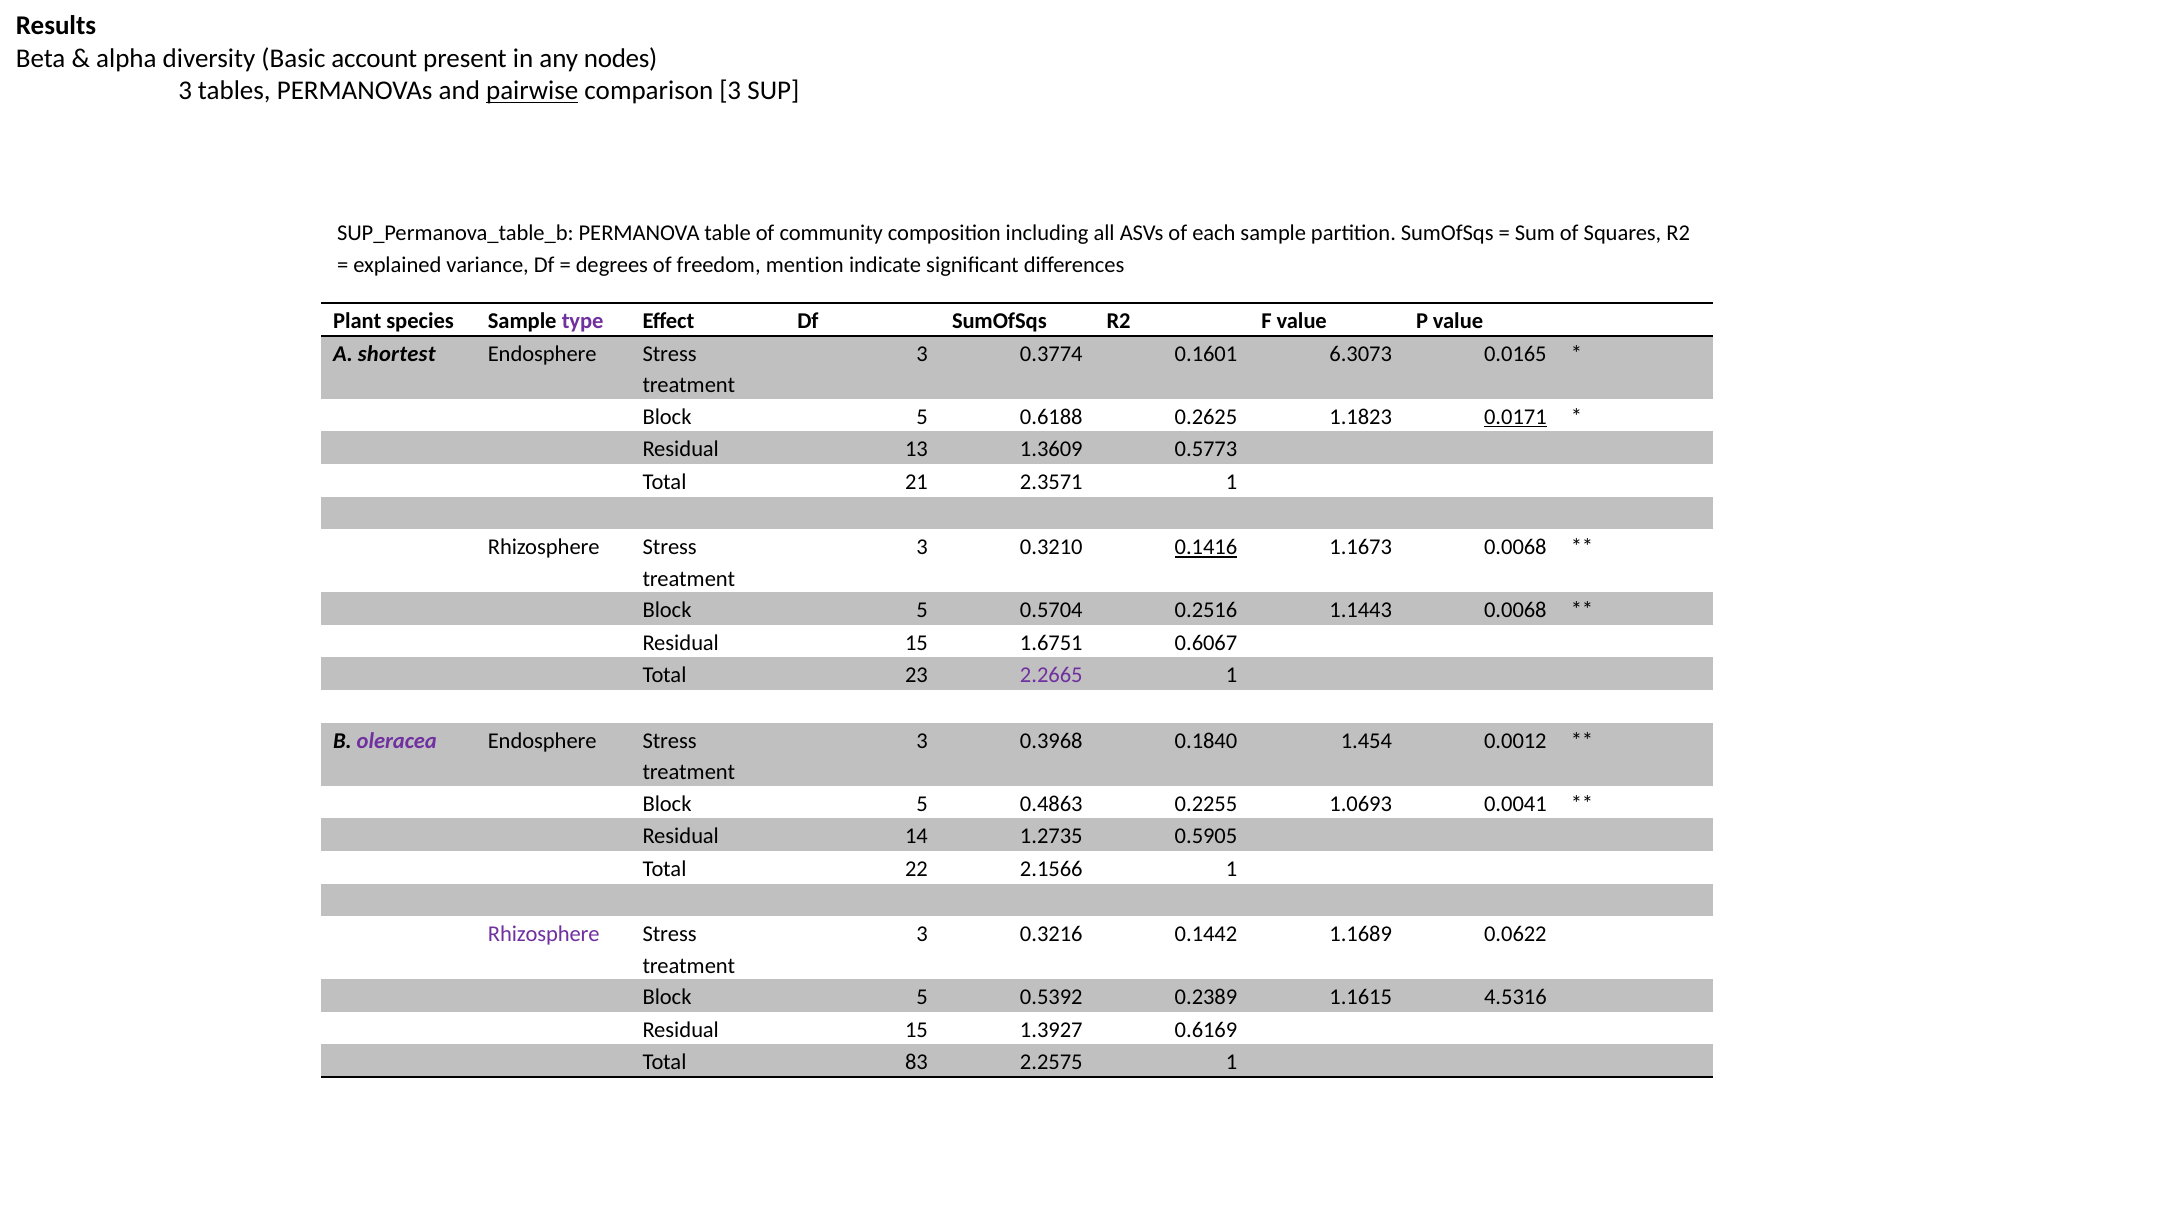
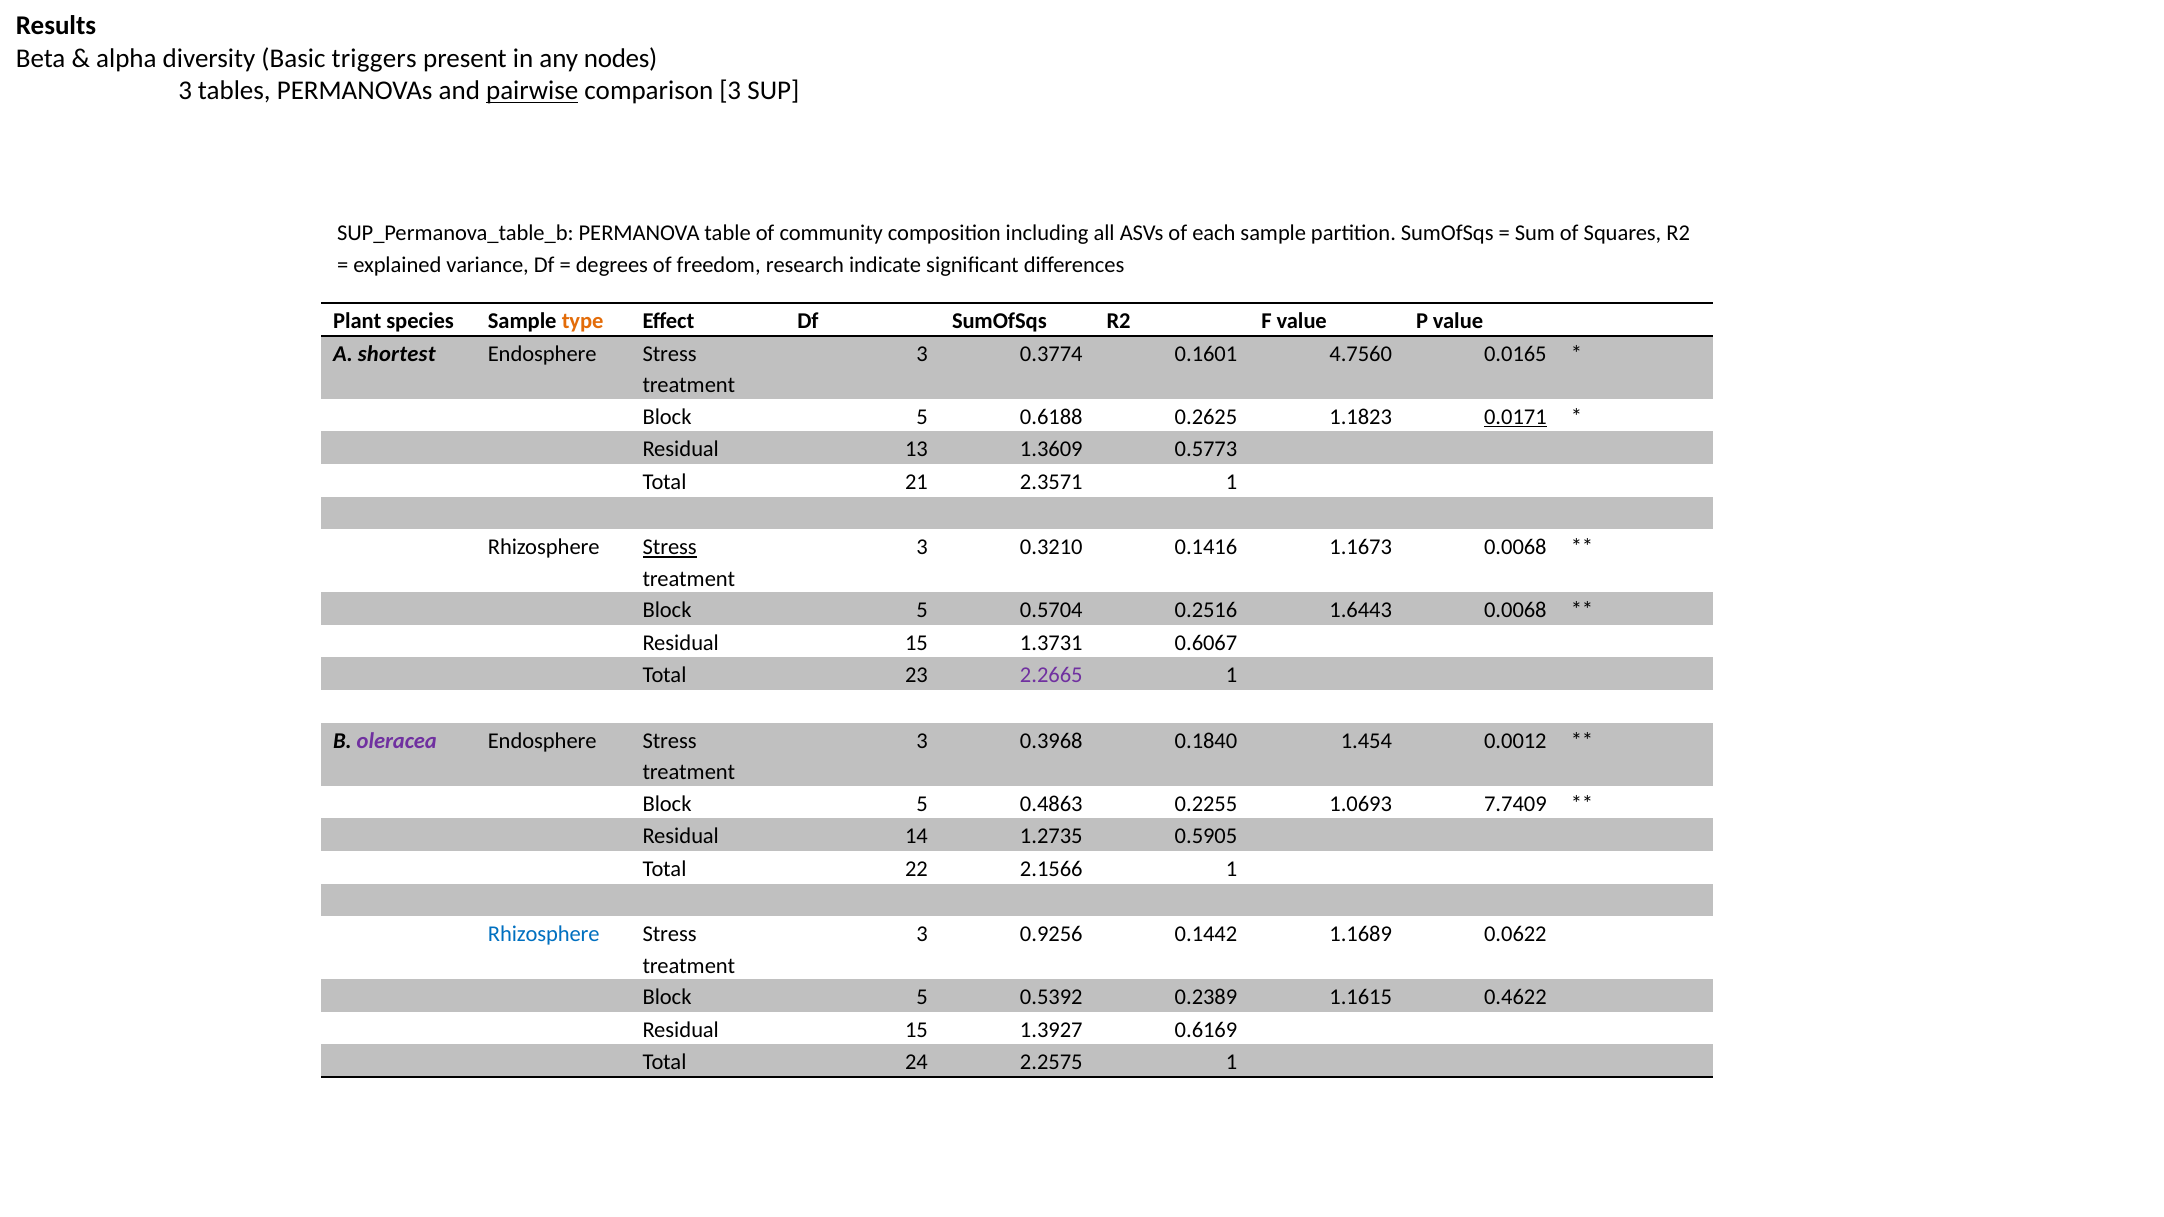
account: account -> triggers (374, 58)
mention: mention -> research (805, 265)
type colour: purple -> orange (583, 321)
6.3073: 6.3073 -> 4.7560 (1361, 354)
Stress underline: none -> present (670, 547)
0.1416 underline: present -> none (1206, 547)
1.1443: 1.1443 -> 1.6443 (1361, 610)
1.6751: 1.6751 -> 1.3731 (1051, 643)
0.0041: 0.0041 -> 7.7409 (1515, 804)
Rhizosphere colour: purple -> blue (544, 934)
0.3216: 0.3216 -> 0.9256 (1051, 934)
4.5316: 4.5316 -> 0.4622 (1515, 997)
83: 83 -> 24 (916, 1063)
